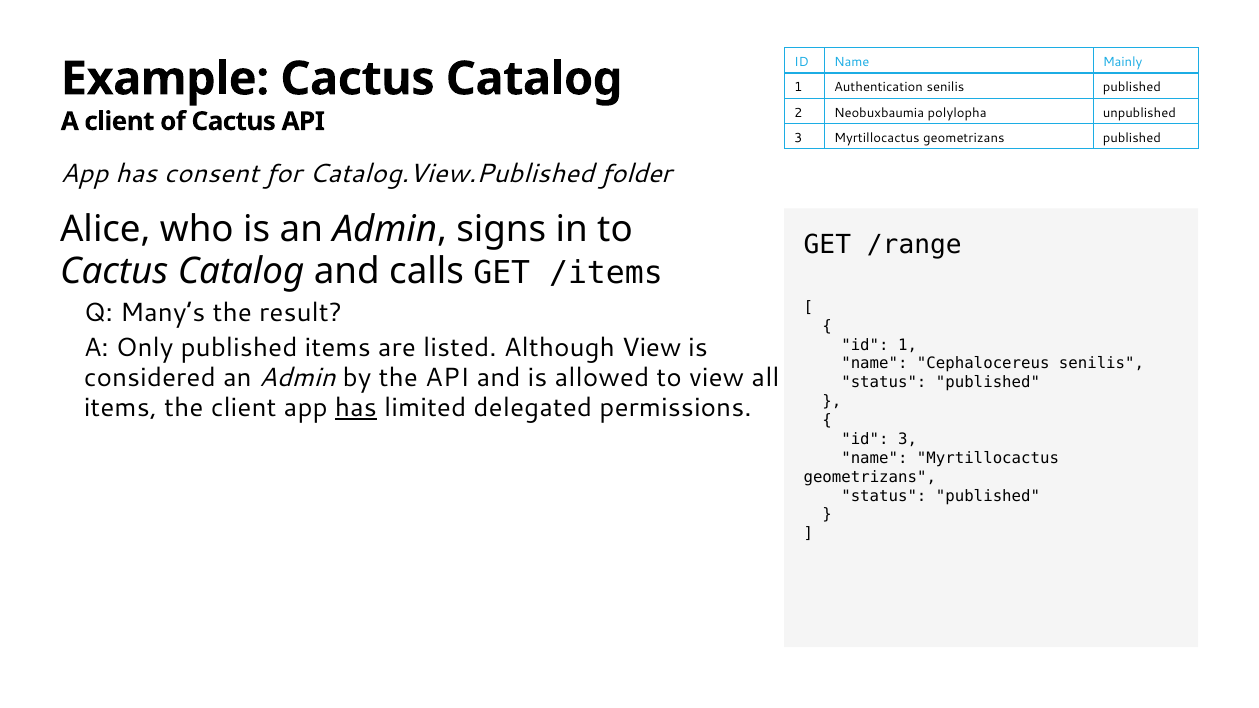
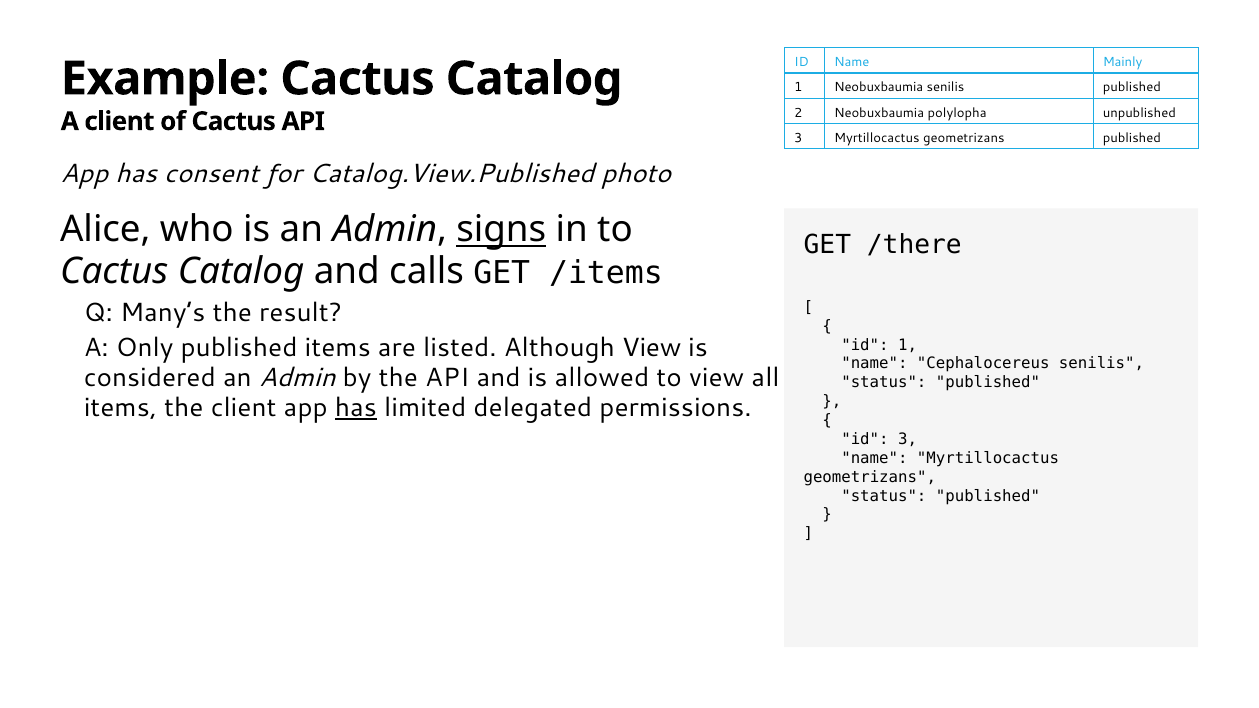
1 Authentication: Authentication -> Neobuxbaumia (879, 88)
folder: folder -> photo (636, 174)
signs underline: none -> present (501, 230)
/range: /range -> /there (914, 245)
